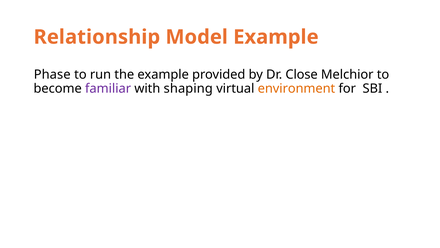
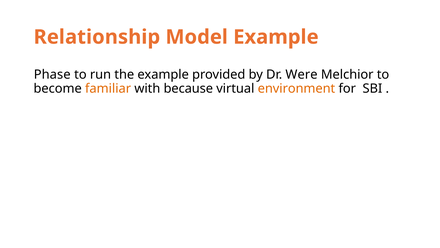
Close: Close -> Were (302, 74)
familiar colour: purple -> orange (108, 88)
shaping: shaping -> because (188, 88)
